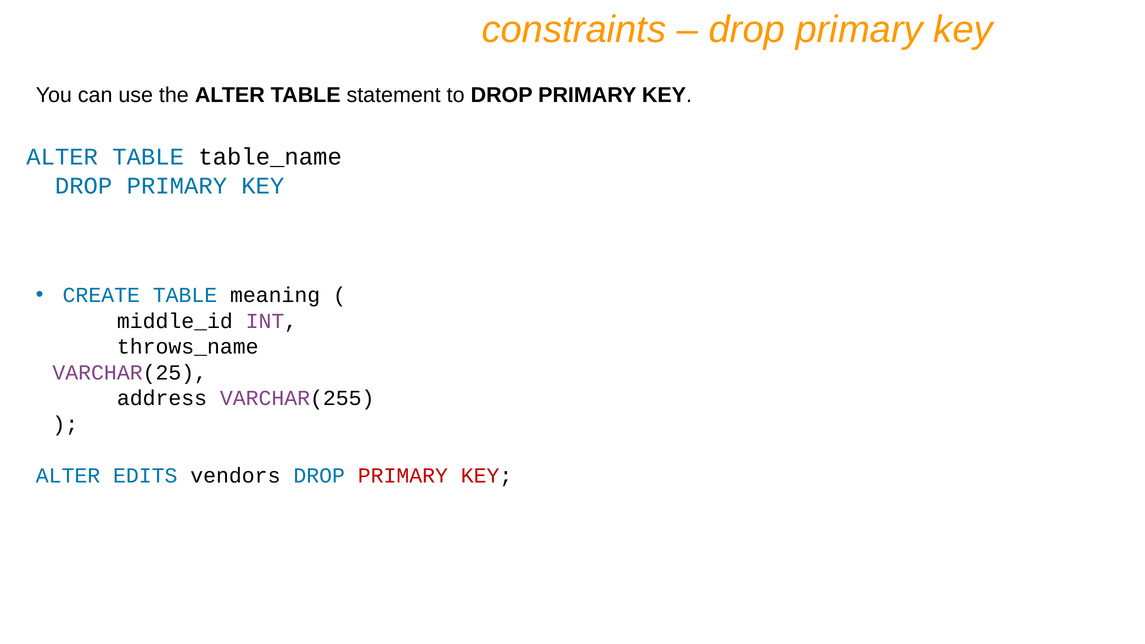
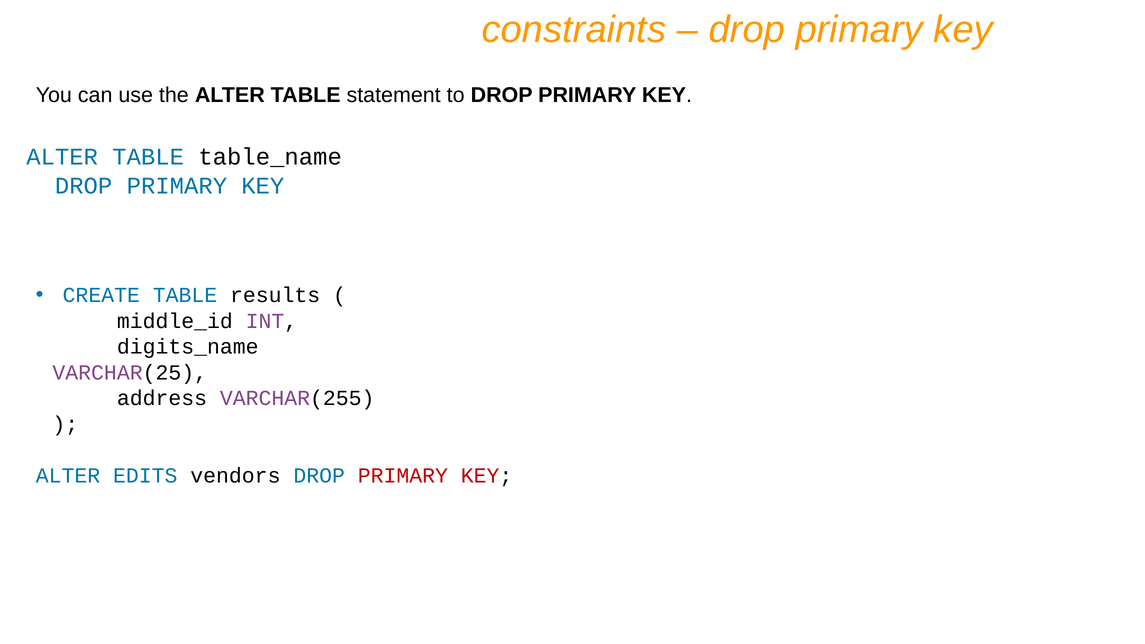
meaning: meaning -> results (275, 295)
throws_name: throws_name -> digits_name (188, 347)
